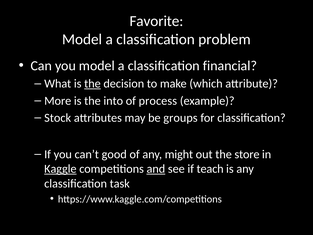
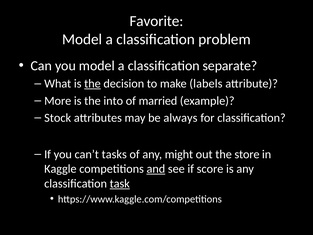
financial: financial -> separate (230, 66)
which: which -> labels (206, 84)
process: process -> married (158, 101)
groups: groups -> always (180, 118)
good: good -> tasks (114, 154)
Kaggle underline: present -> none (60, 169)
teach: teach -> score (210, 169)
task underline: none -> present (120, 183)
